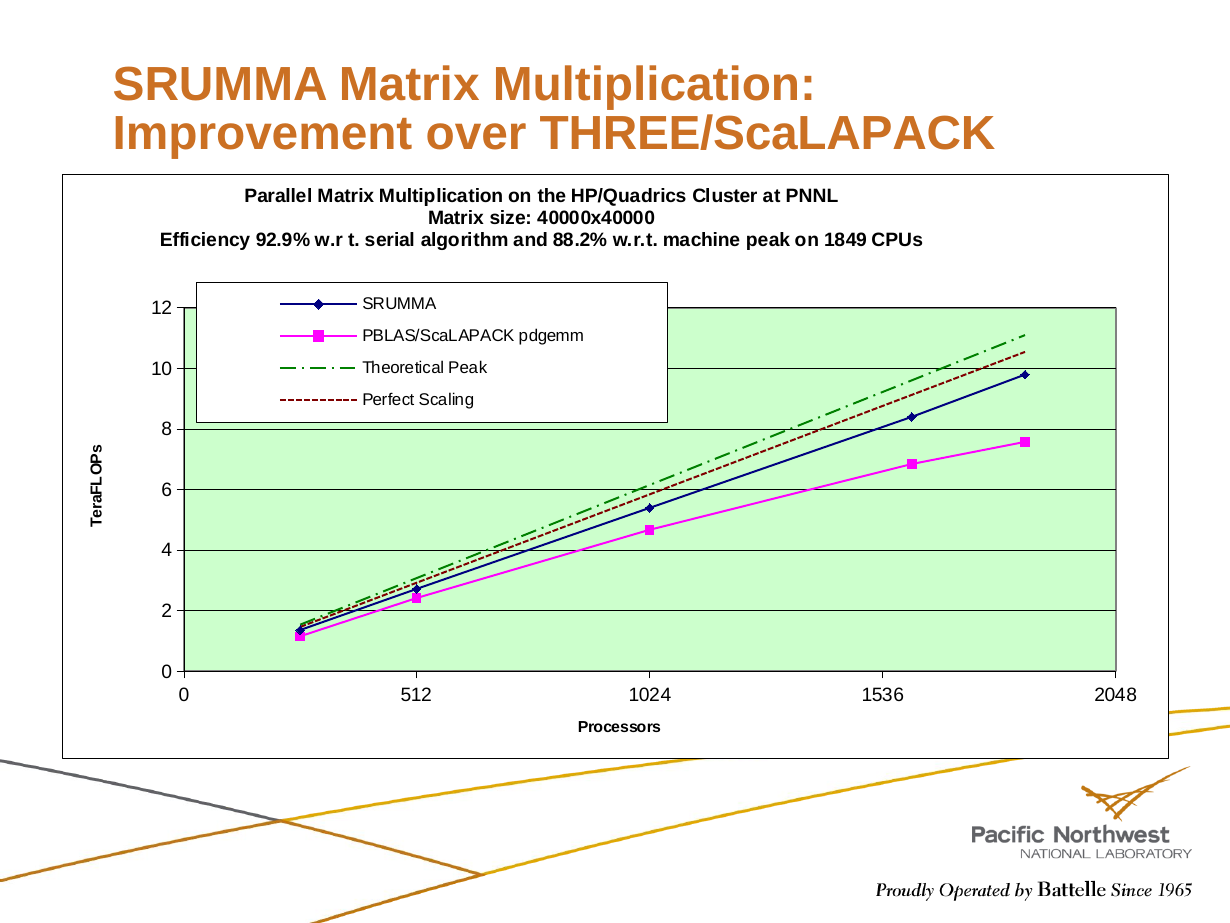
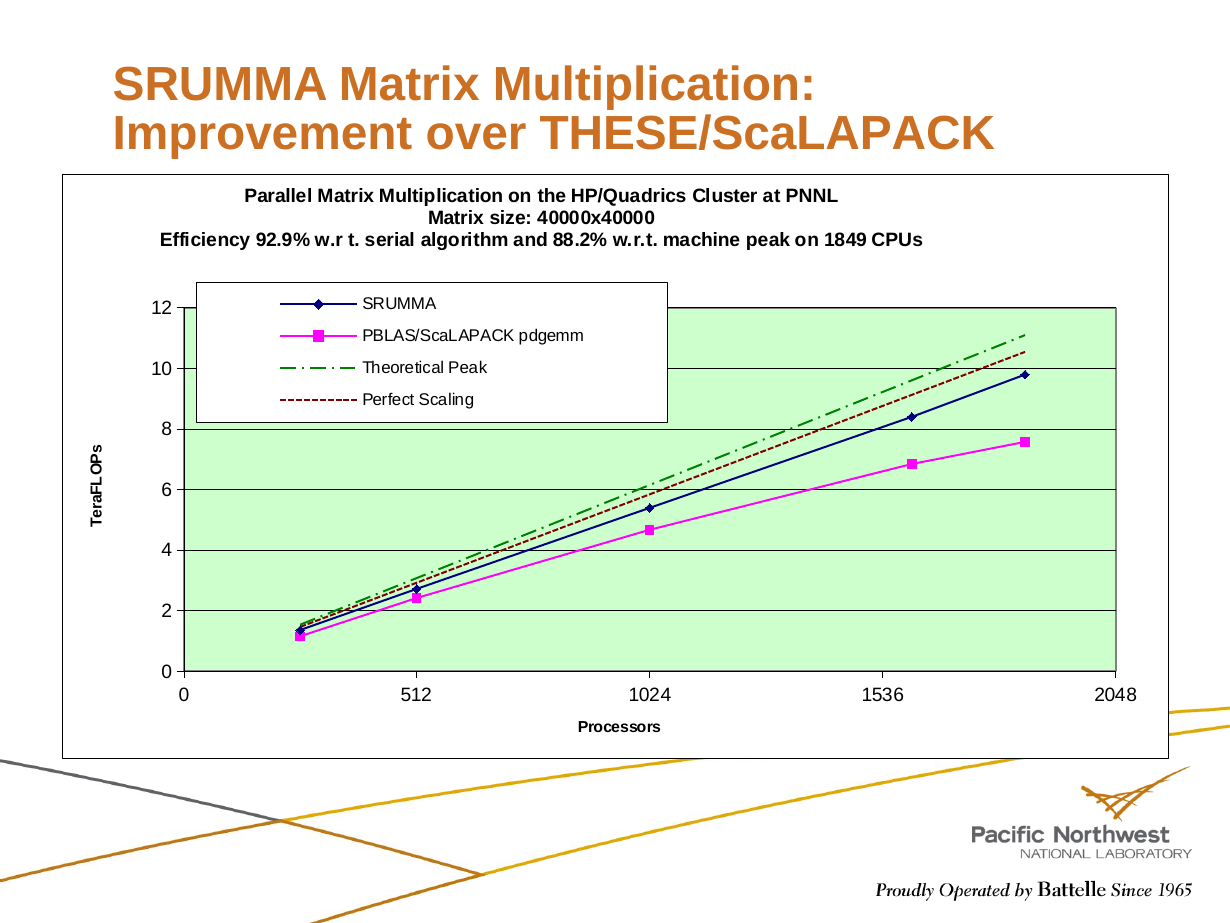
THREE/ScaLAPACK: THREE/ScaLAPACK -> THESE/ScaLAPACK (767, 134)
